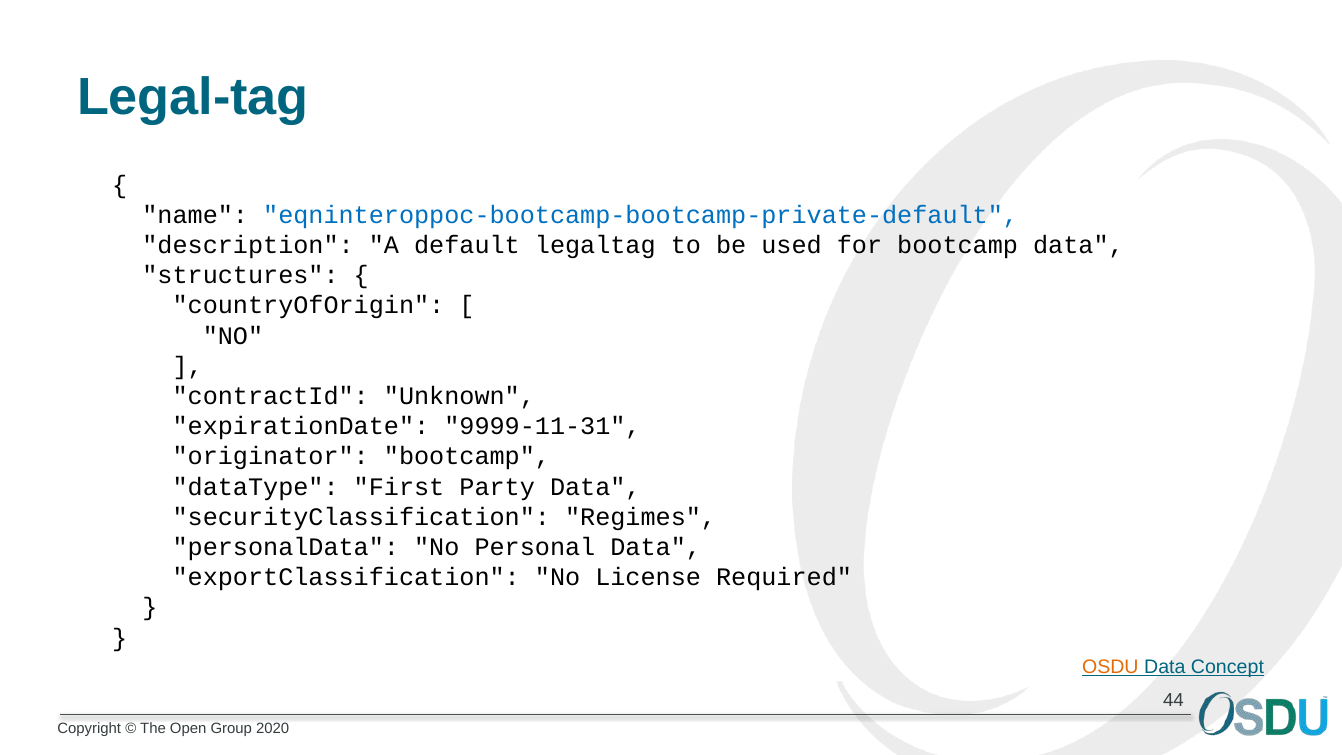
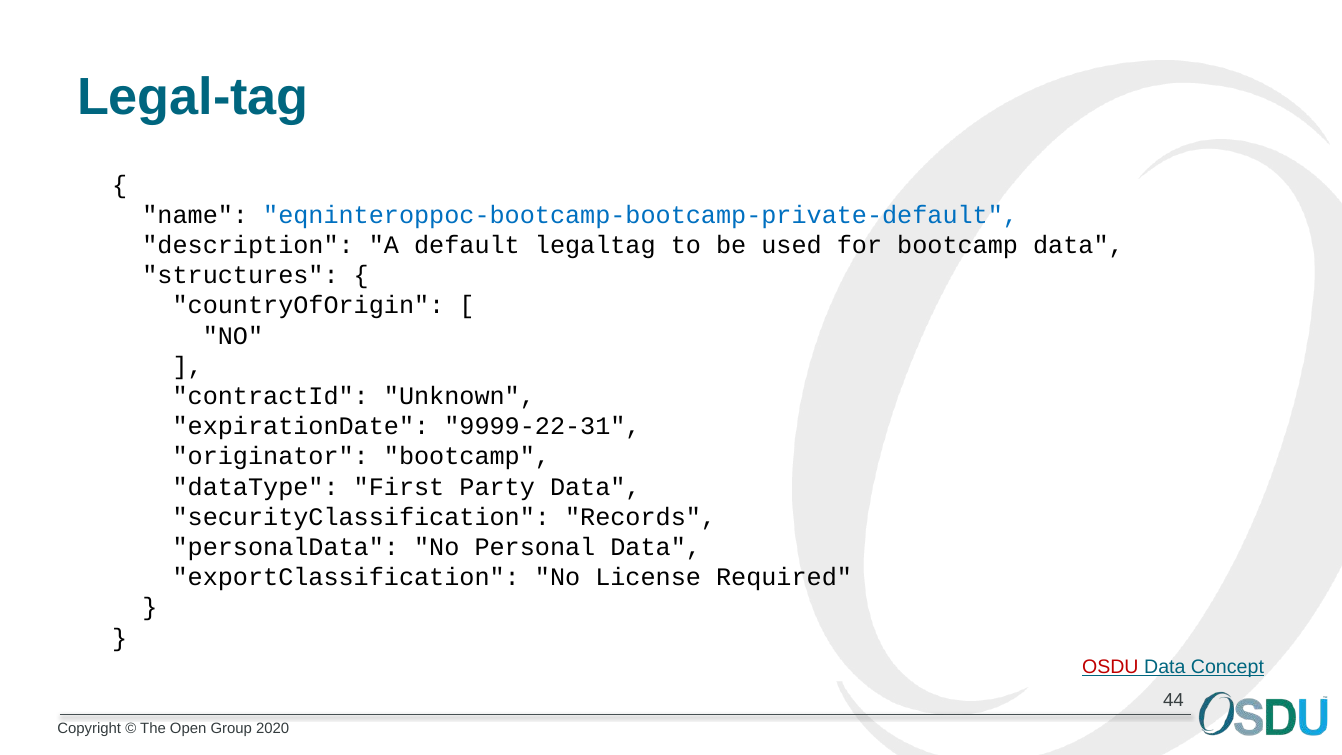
9999-11-31: 9999-11-31 -> 9999-22-31 (542, 426)
Regimes: Regimes -> Records (641, 517)
OSDU colour: orange -> red (1110, 667)
